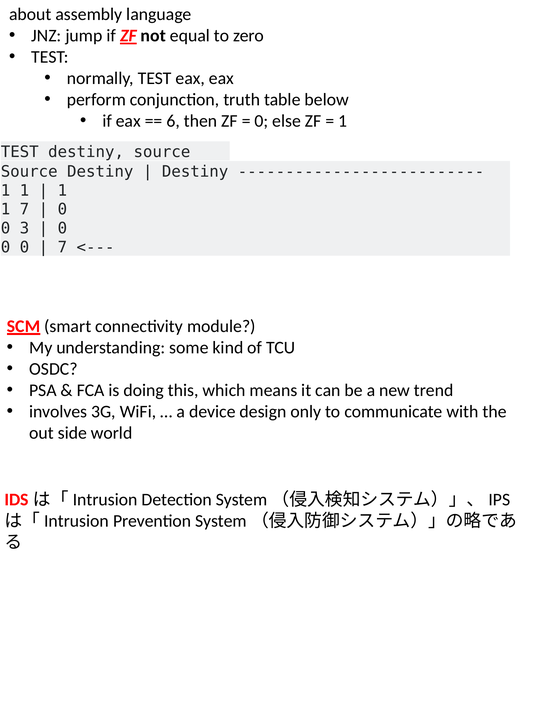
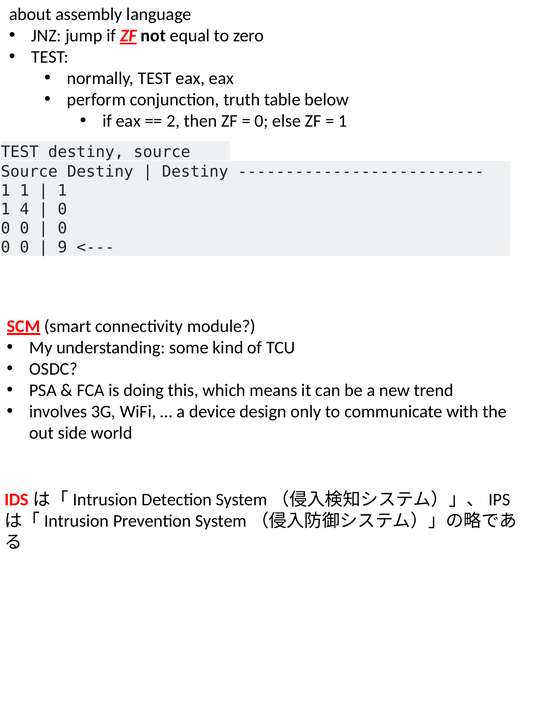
6: 6 -> 2 (173, 121)
1 7: 7 -> 4 (24, 209)
3: 3 -> 0 (24, 228)
7: 7 -> 9 (62, 247)
